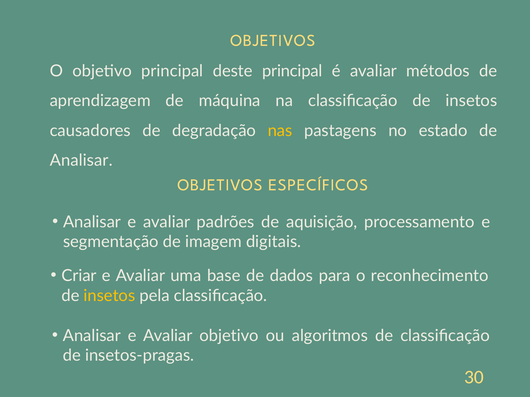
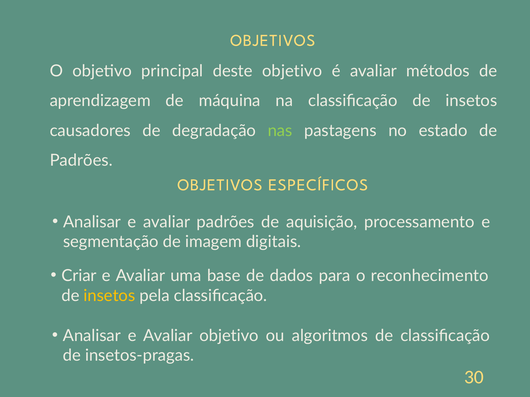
deste principal: principal -> objetivo (292, 71)
nas colour: yellow -> light green (280, 131)
Analisar: Analisar -> Padrões (81, 161)
